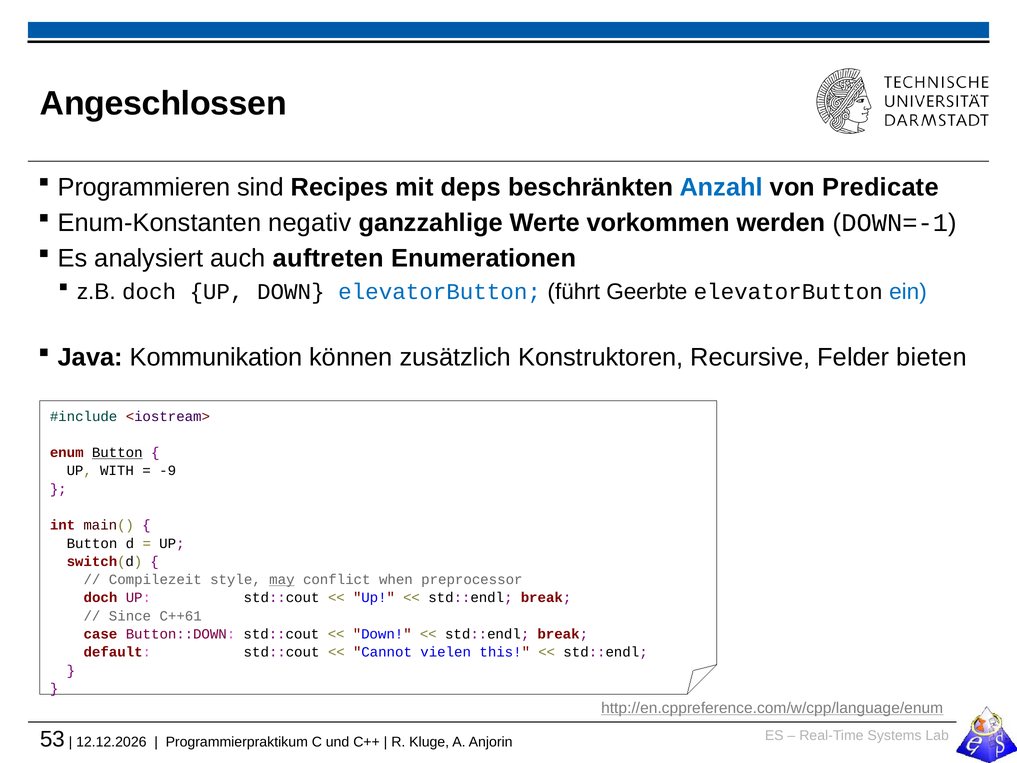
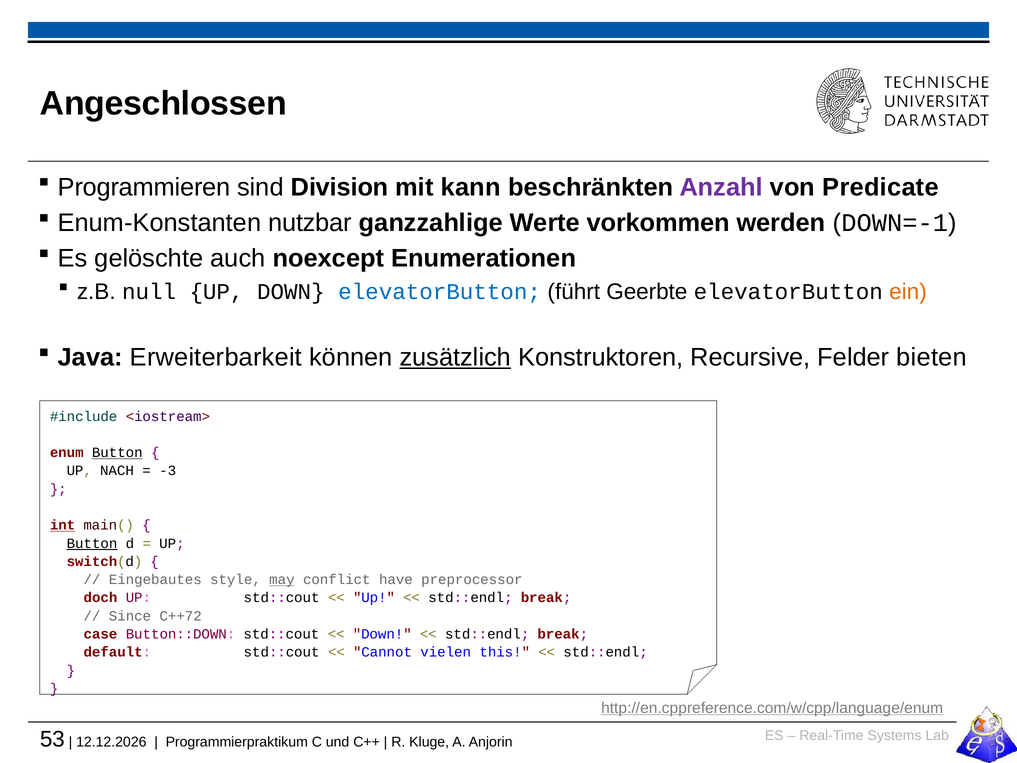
Recipes: Recipes -> Division (340, 187)
deps: deps -> kann (471, 187)
Anzahl colour: blue -> purple (721, 187)
negativ: negativ -> nutzbar (310, 223)
analysiert: analysiert -> gelöschte (149, 258)
auftreten: auftreten -> noexcept (328, 258)
z.B doch: doch -> null (149, 292)
ein colour: blue -> orange (908, 292)
Kommunikation: Kommunikation -> Erweiterbarkeit (216, 357)
zusätzlich underline: none -> present (455, 357)
WITH: WITH -> NACH (117, 471)
-9: -9 -> -3 (168, 471)
int underline: none -> present (63, 525)
Button underline: none -> present (92, 543)
Compilezeit: Compilezeit -> Eingebautes (155, 579)
when: when -> have (396, 579)
C++61: C++61 -> C++72 (181, 616)
